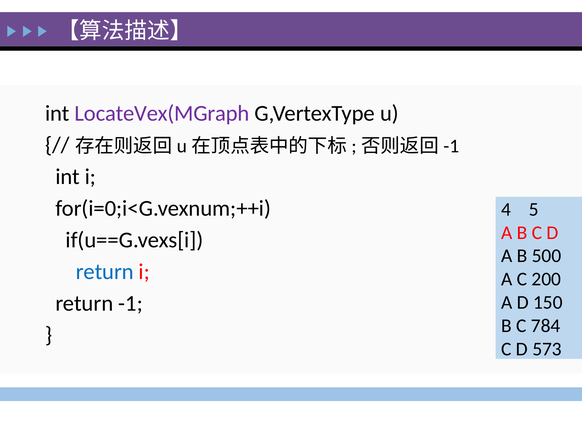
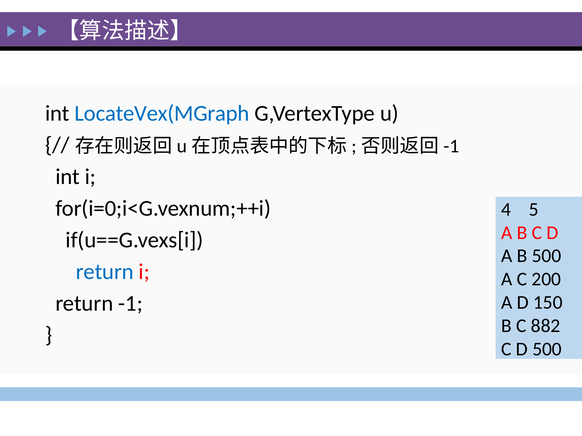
LocateVex(MGraph colour: purple -> blue (162, 114)
784: 784 -> 882 (546, 326)
D 573: 573 -> 500 (547, 349)
